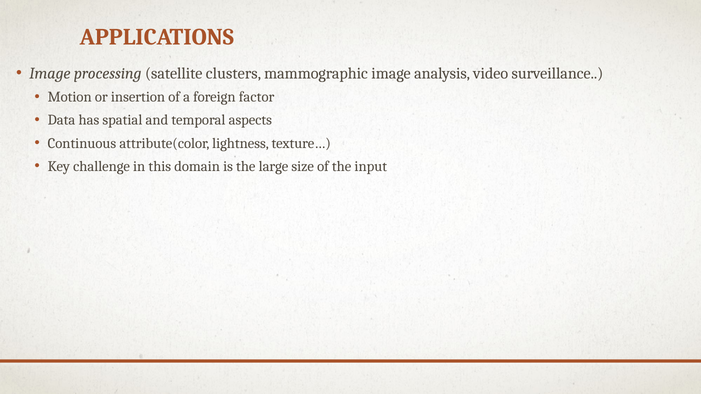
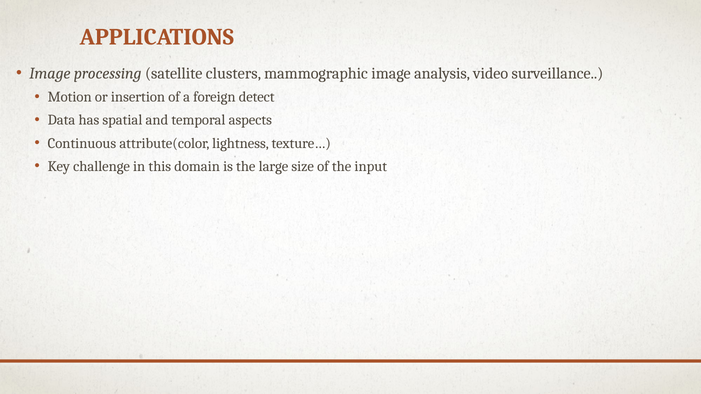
factor: factor -> detect (257, 97)
